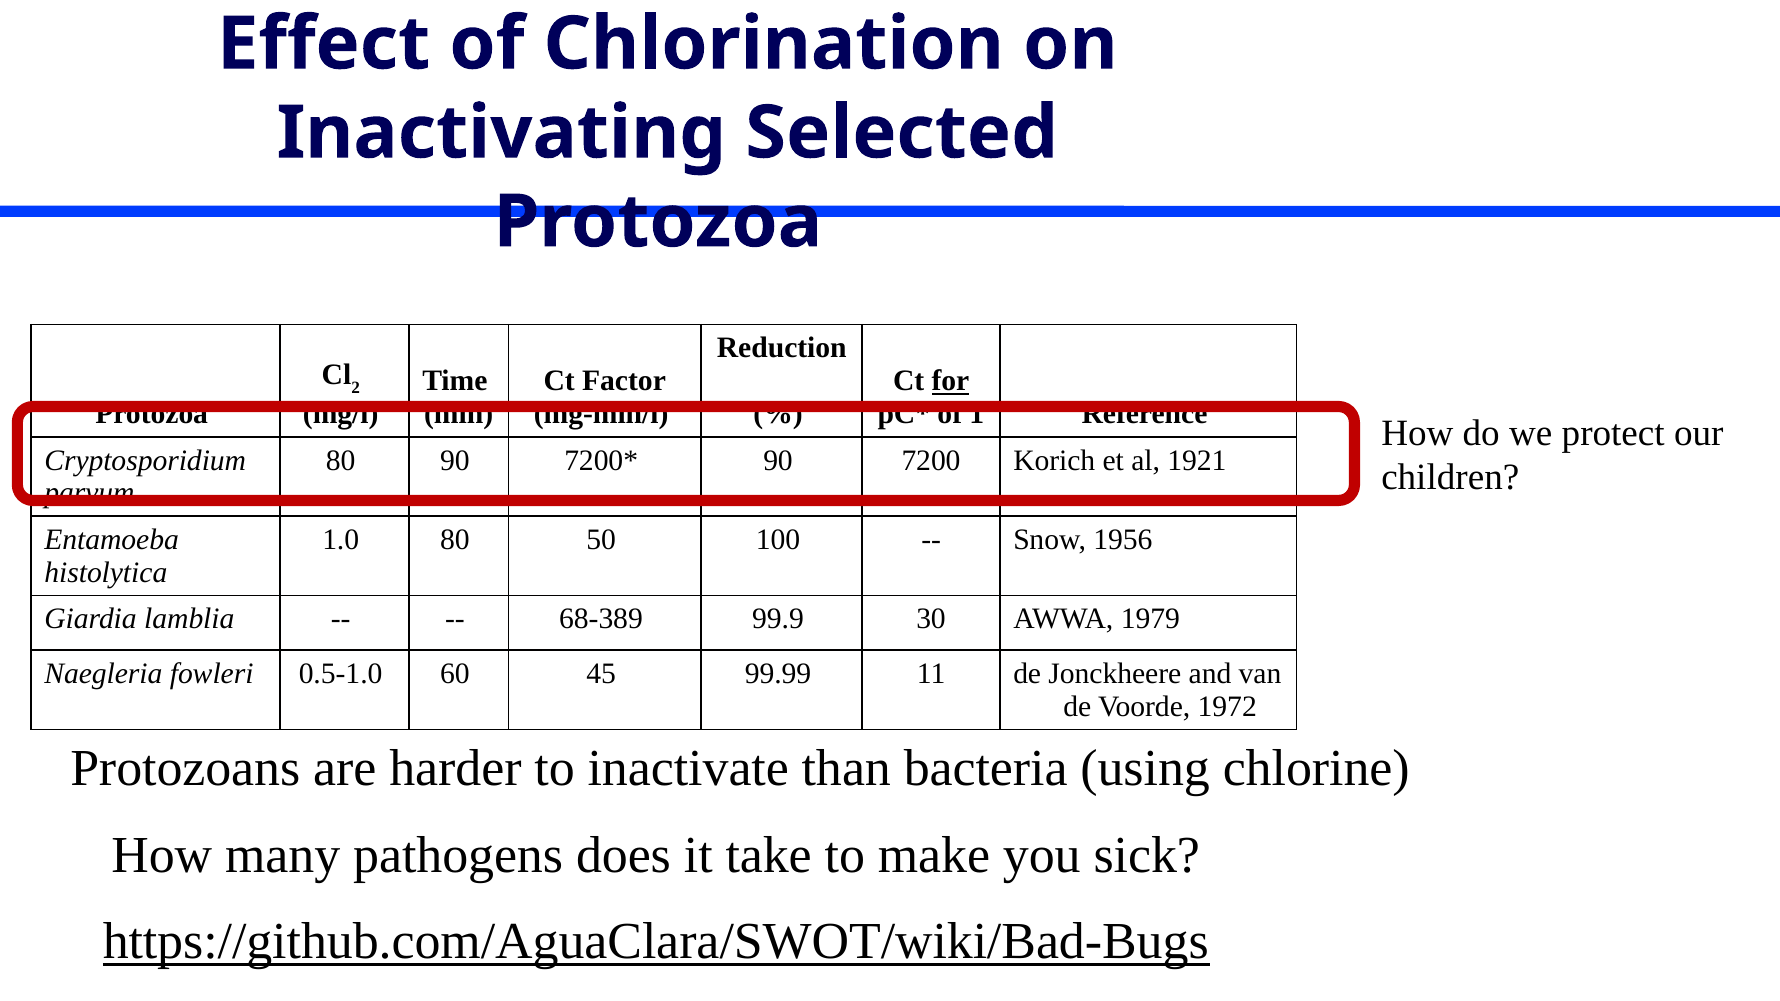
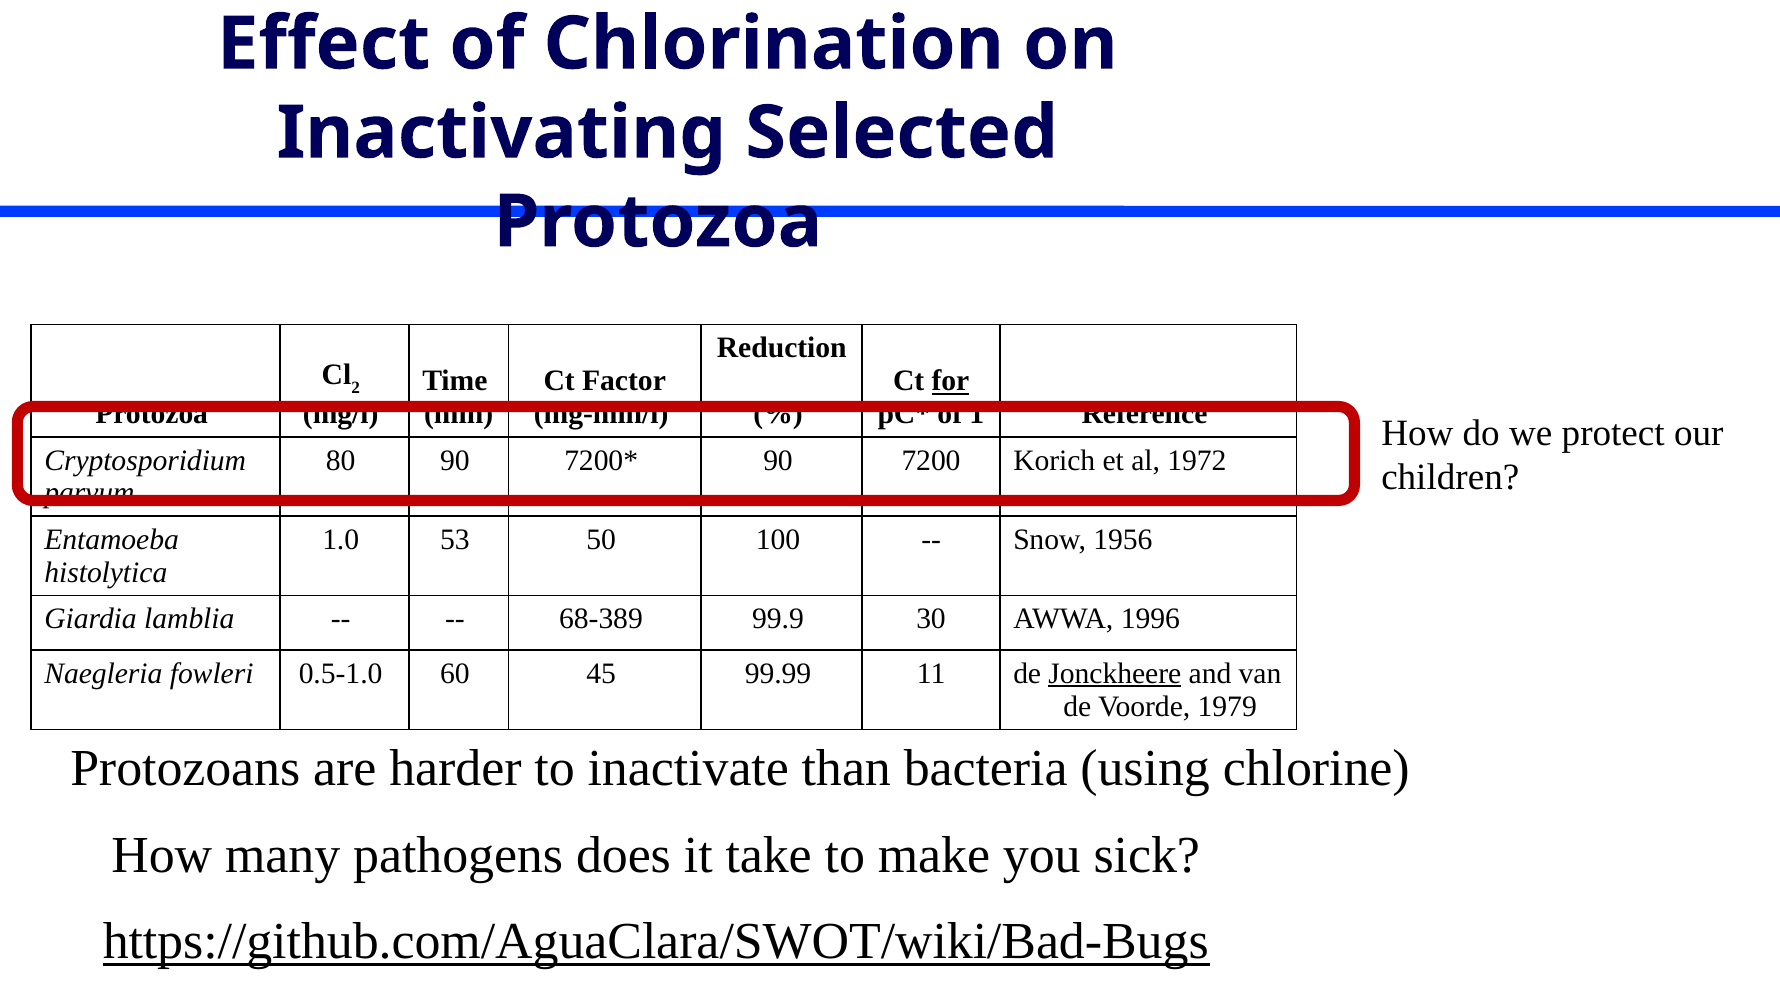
1921: 1921 -> 1972 (1197, 460)
1.0 80: 80 -> 53 (455, 540)
1979: 1979 -> 1996 (1150, 619)
Jonckheere underline: none -> present (1115, 674)
1972: 1972 -> 1979 (1227, 707)
